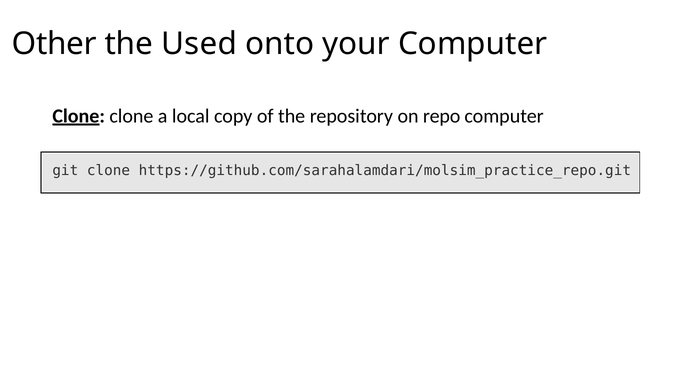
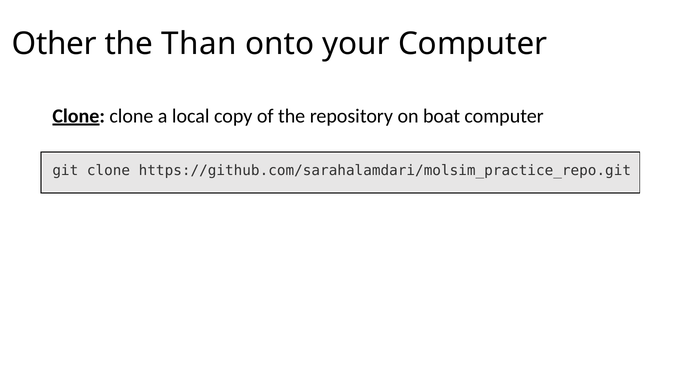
Used: Used -> Than (199, 44)
repo: repo -> boat (442, 116)
